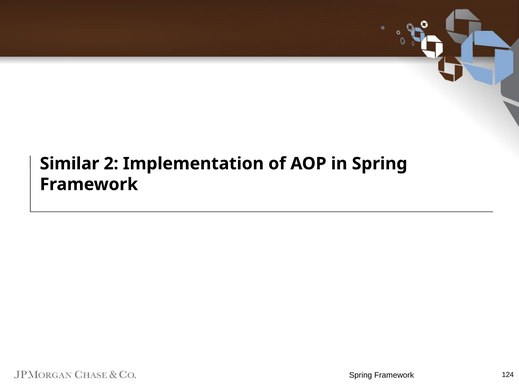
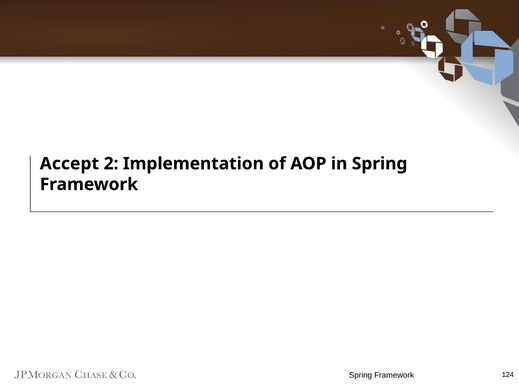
Similar: Similar -> Accept (69, 164)
